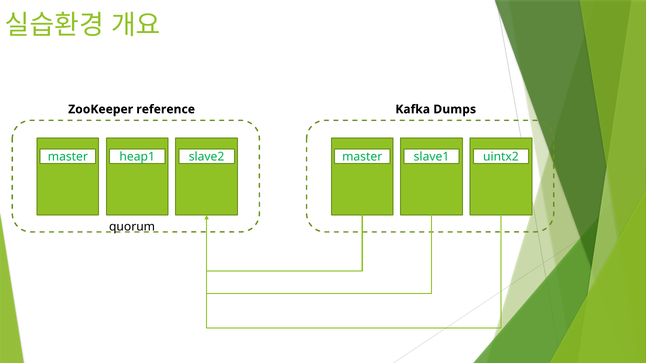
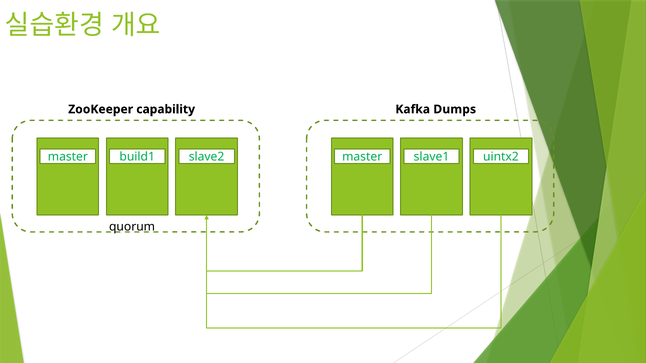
reference: reference -> capability (166, 109)
heap1: heap1 -> build1 (137, 157)
